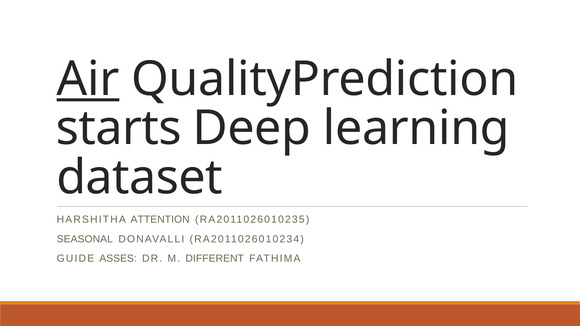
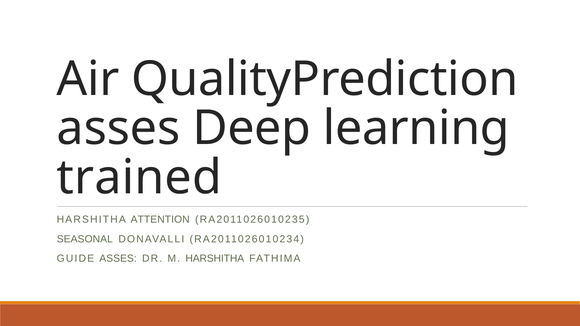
Air underline: present -> none (88, 79)
starts: starts -> asses (118, 128)
dataset: dataset -> trained (139, 178)
M DIFFERENT: DIFFERENT -> HARSHITHA (215, 259)
